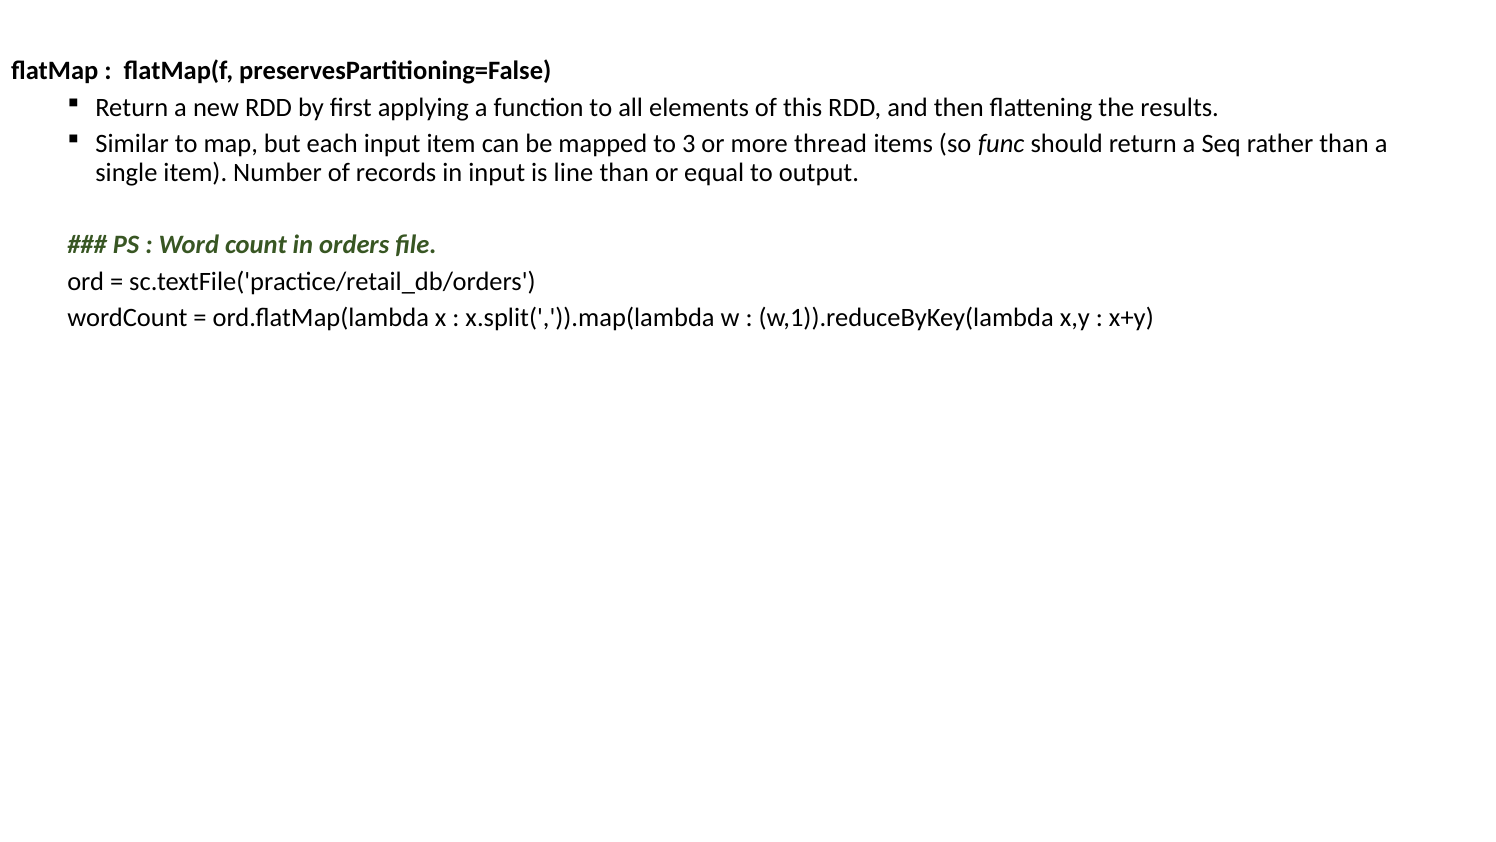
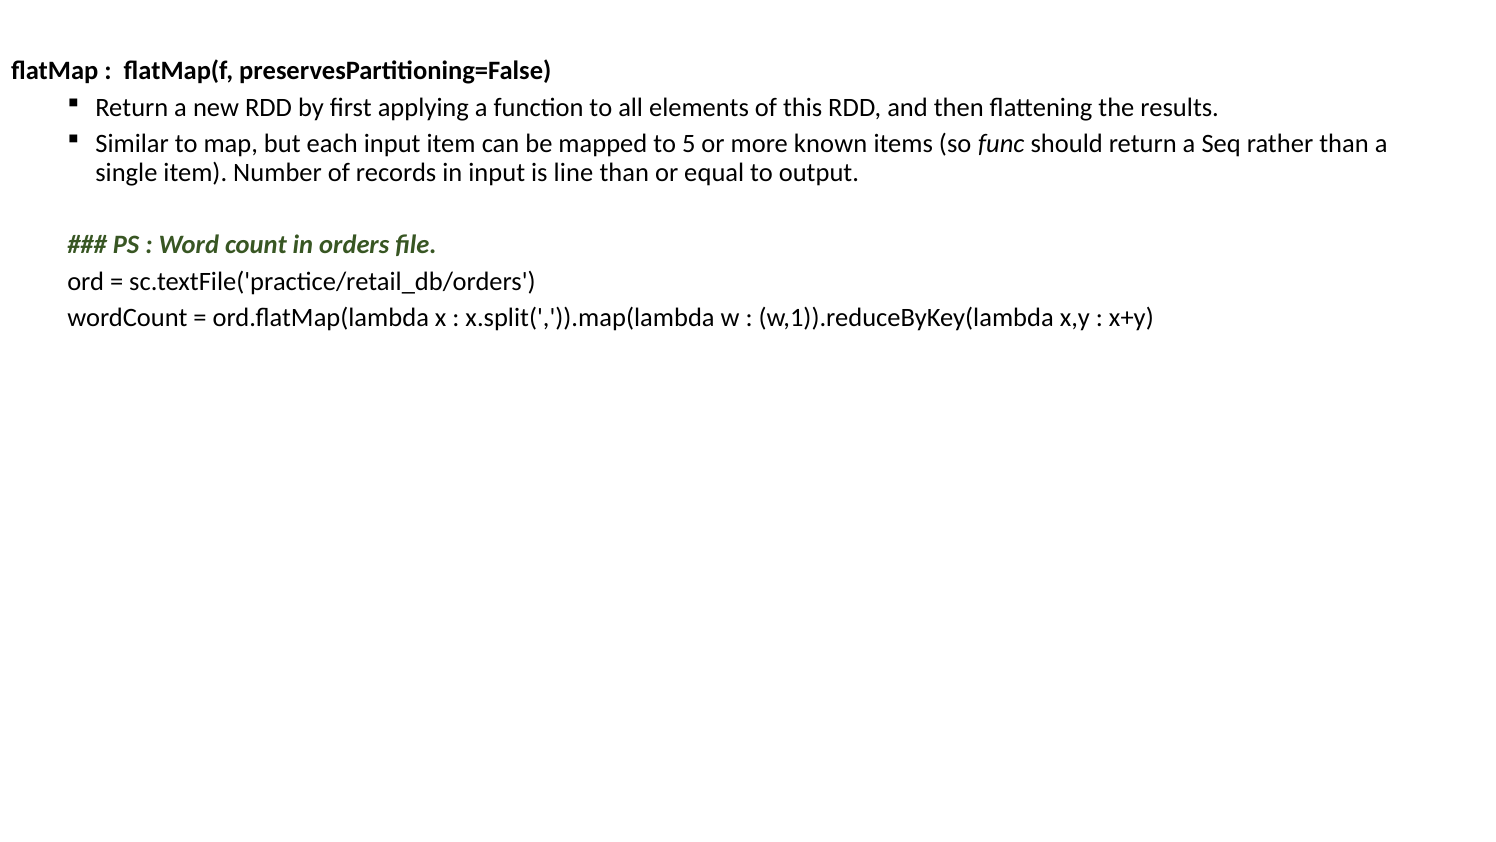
3: 3 -> 5 (689, 144)
thread: thread -> known (831, 144)
